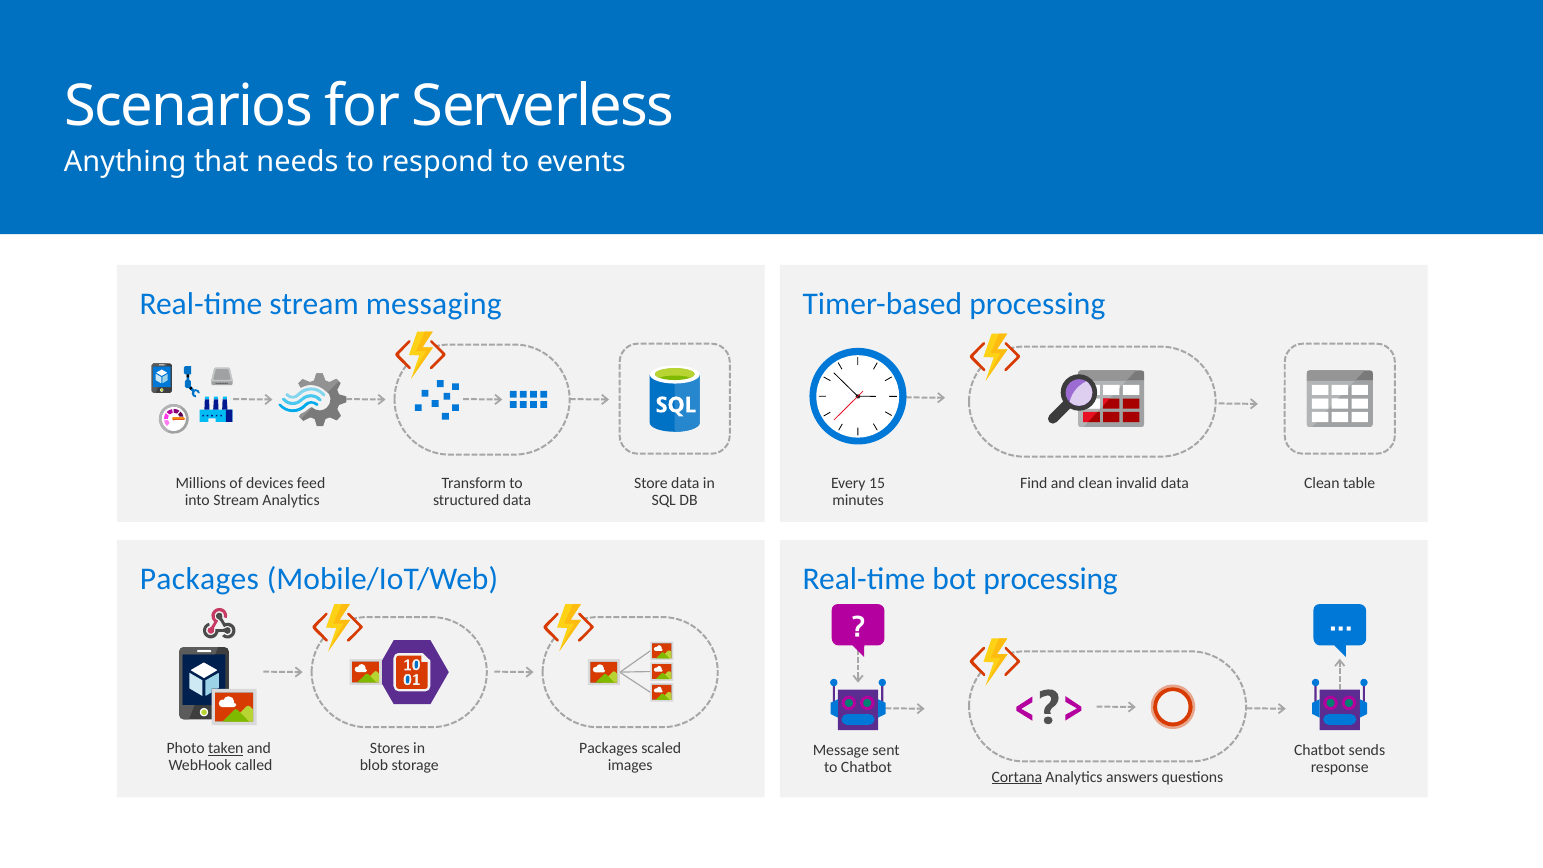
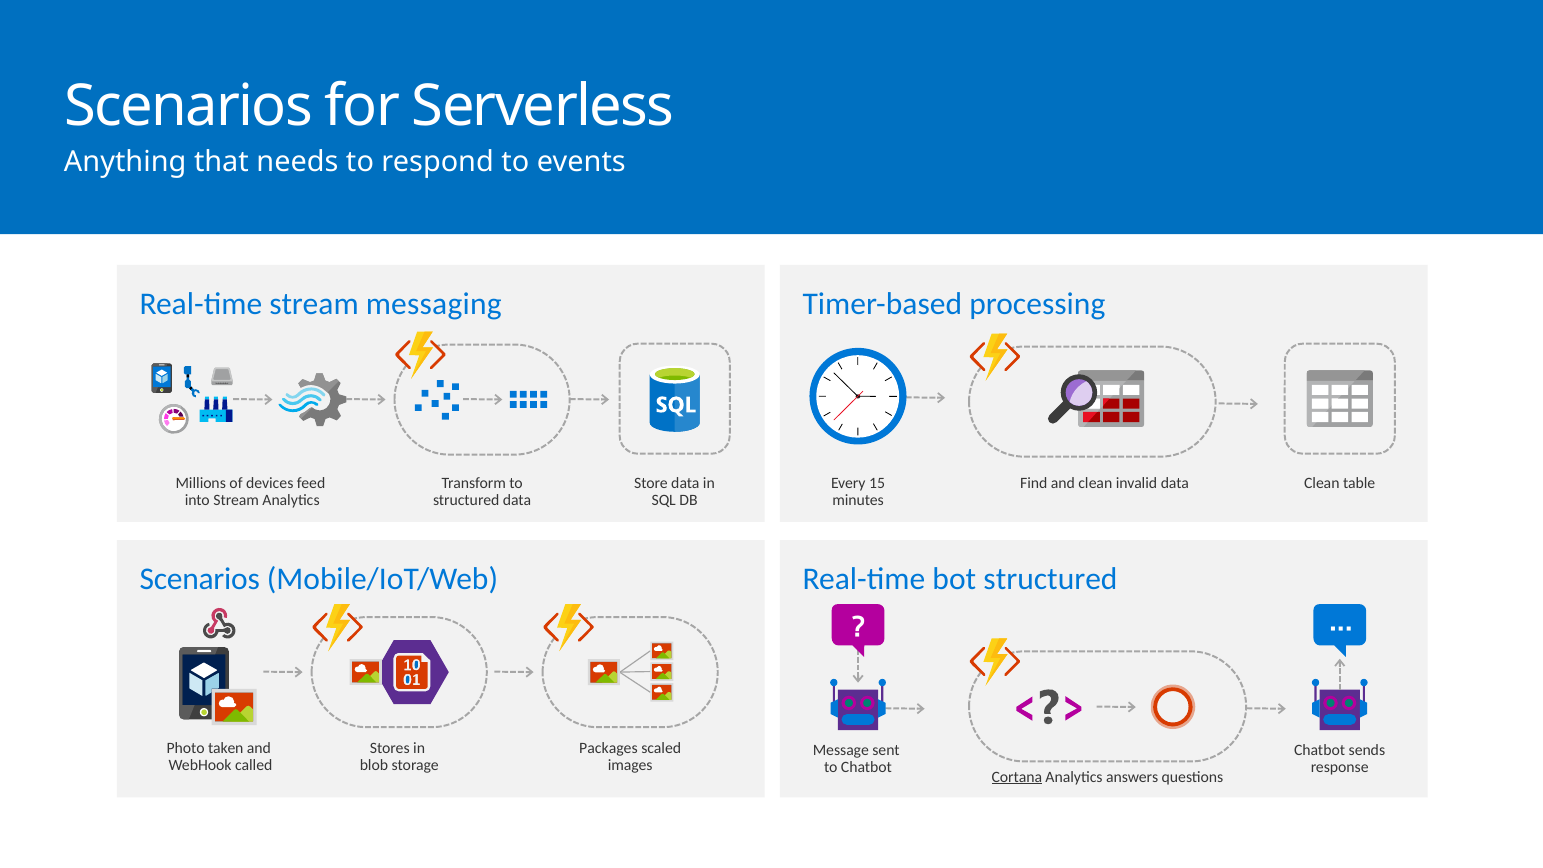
Packages: Packages -> Scenarios (200, 579)
bot processing: processing -> structured (1050, 579)
taken underline: present -> none (226, 748)
